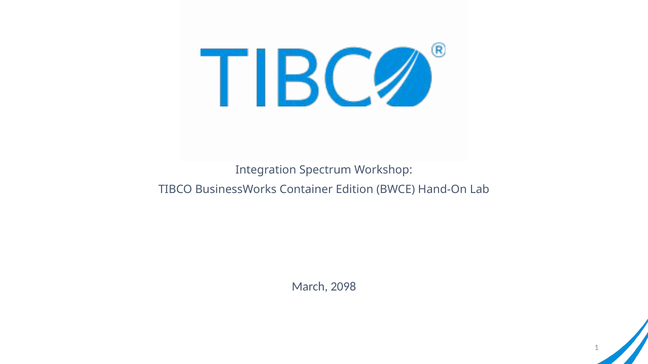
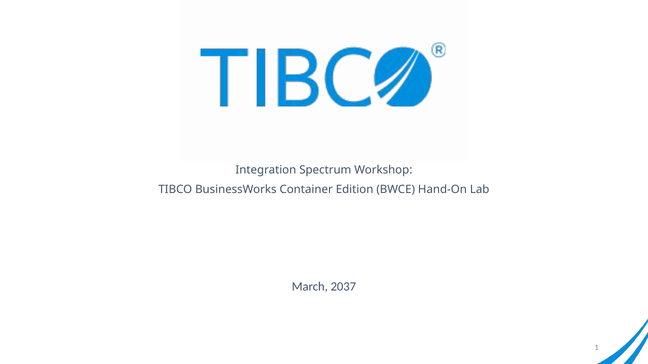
2098: 2098 -> 2037 (343, 287)
